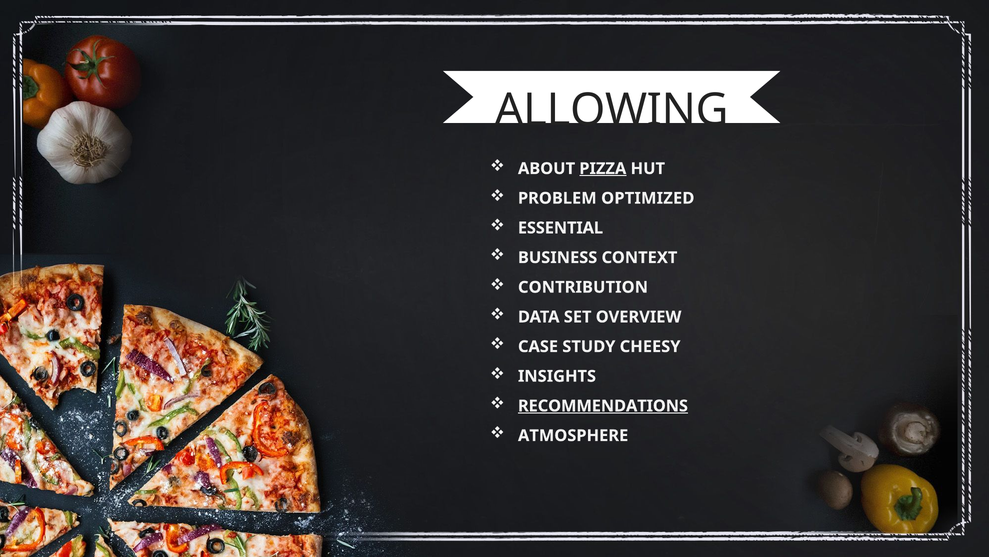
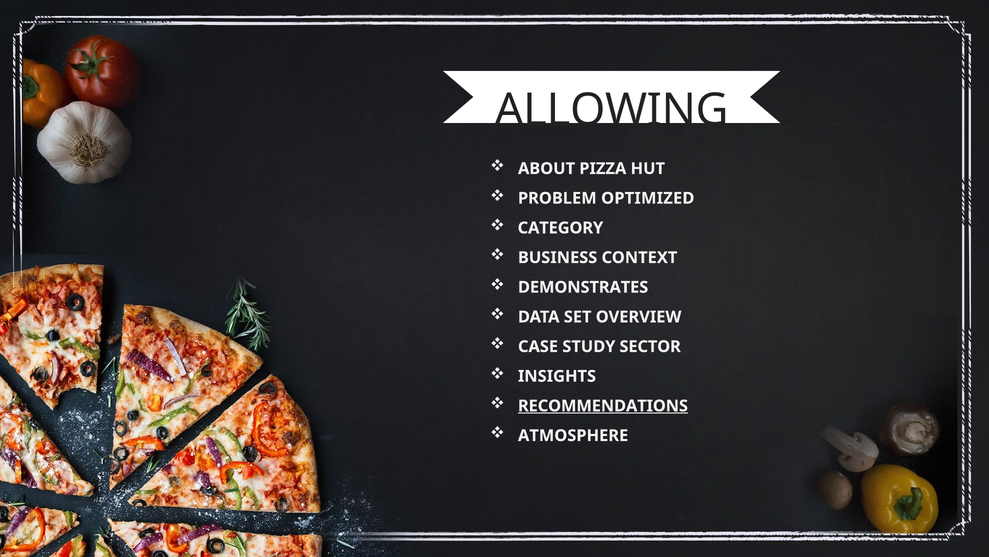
PIZZA underline: present -> none (603, 168)
ESSENTIAL: ESSENTIAL -> CATEGORY (560, 228)
CONTRIBUTION: CONTRIBUTION -> DEMONSTRATES (583, 287)
CHEESY: CHEESY -> SECTOR (650, 346)
